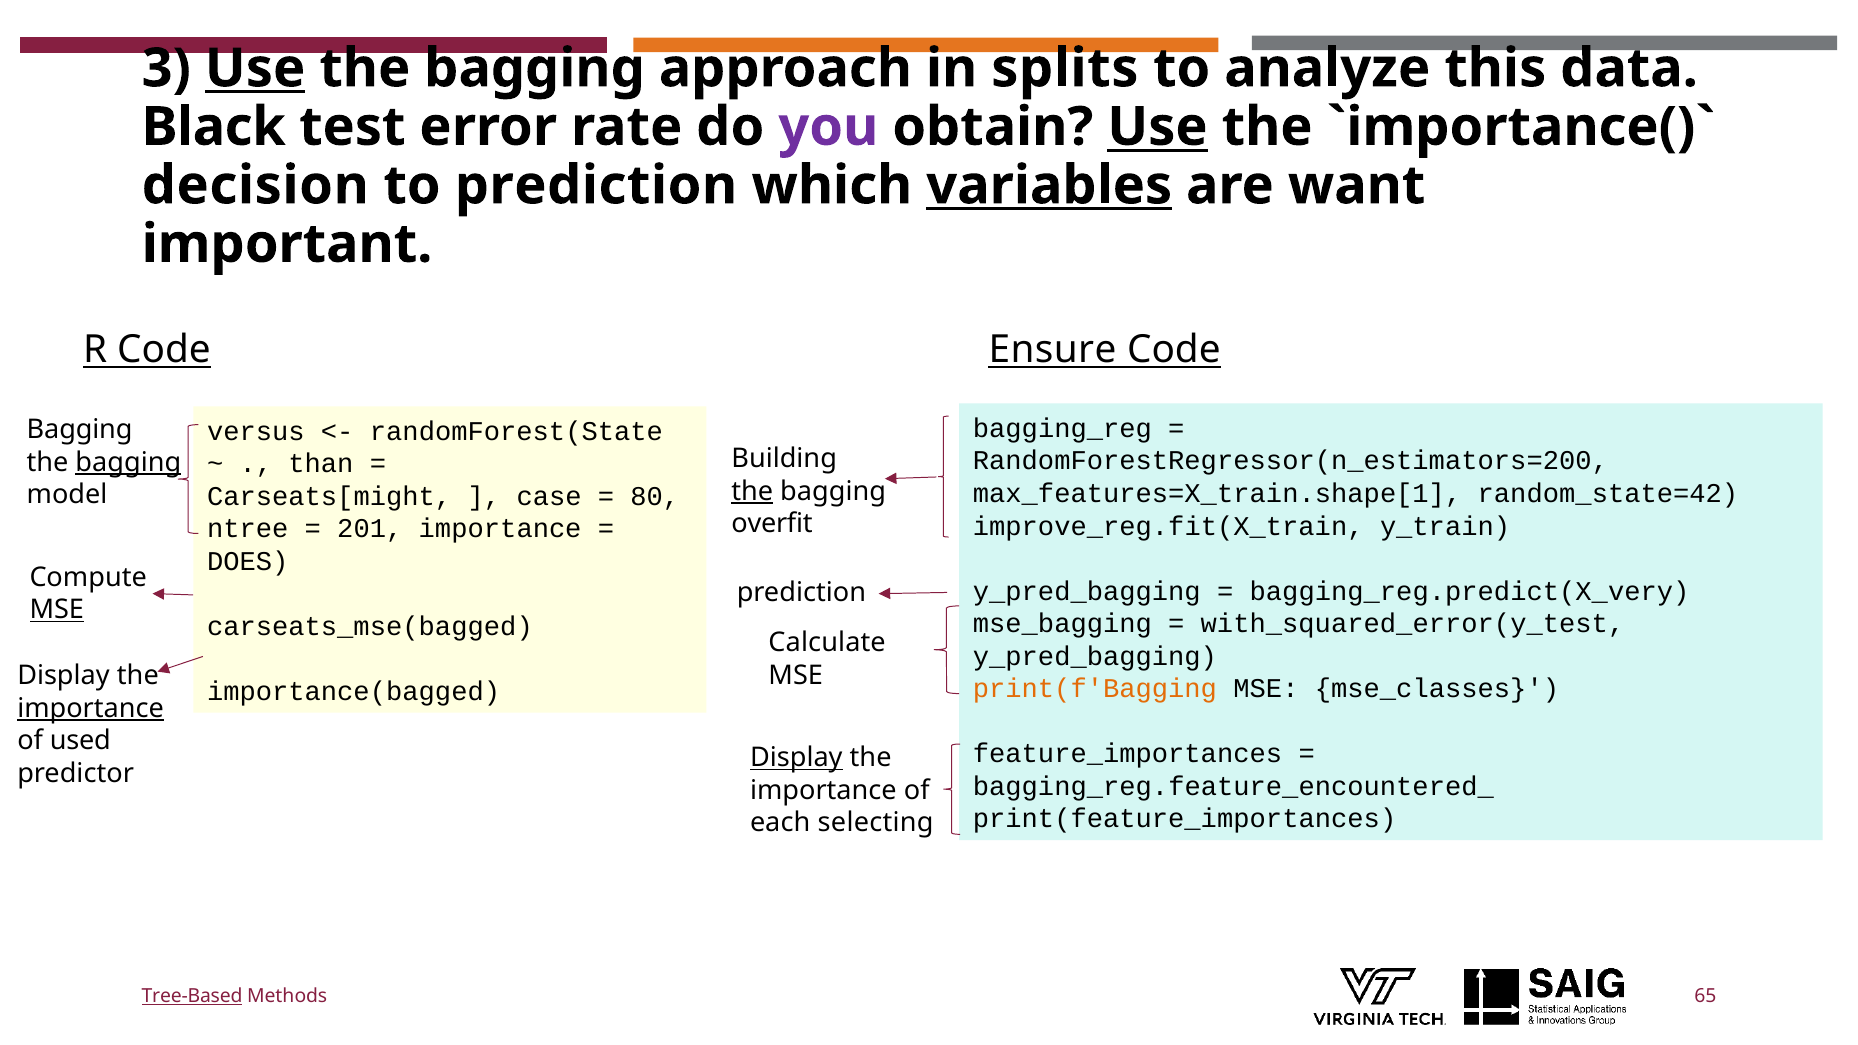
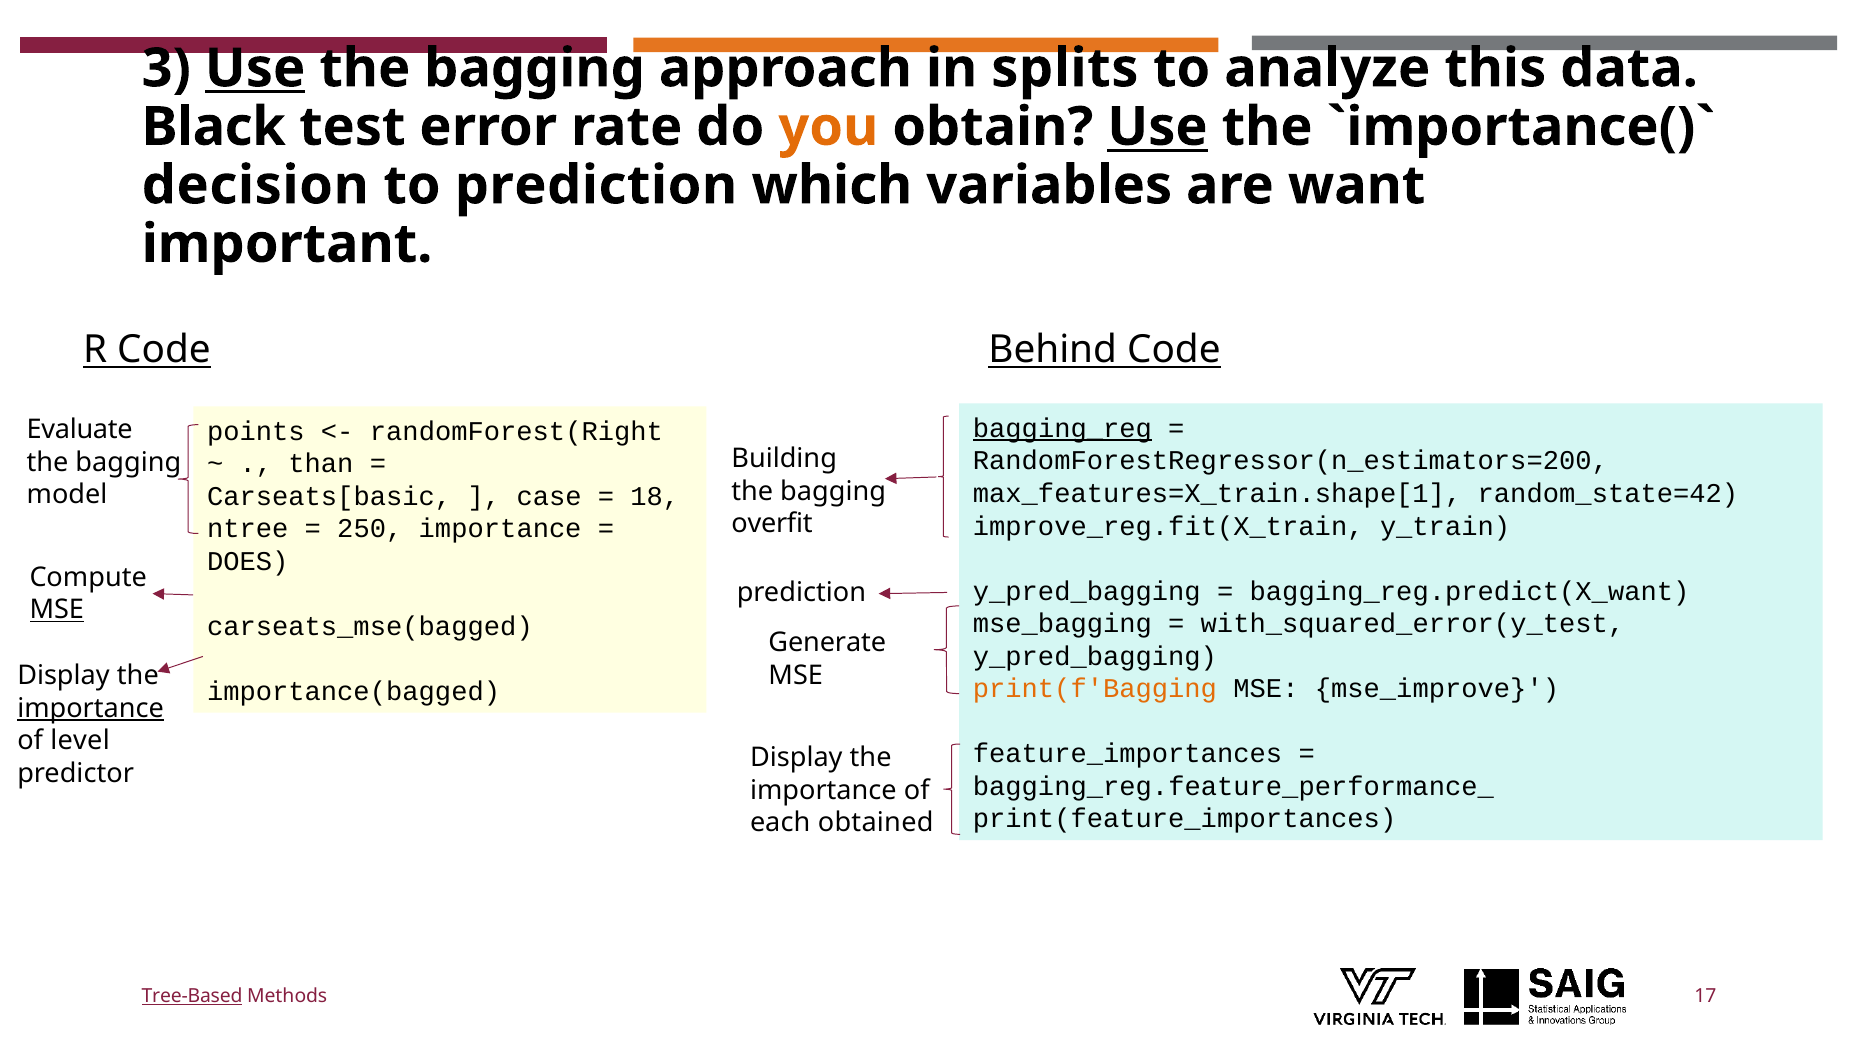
you colour: purple -> orange (828, 127)
variables underline: present -> none (1049, 186)
Ensure: Ensure -> Behind (1053, 349)
bagging_reg underline: none -> present (1062, 429)
versus: versus -> points (256, 431)
randomForest(State: randomForest(State -> randomForest(Right (516, 431)
Bagging: Bagging -> Evaluate (80, 430)
bagging underline: present -> none (128, 462)
the underline: present -> none (752, 491)
Carseats[might: Carseats[might -> Carseats[basic (329, 496)
80: 80 -> 18 (655, 496)
201: 201 -> 250 (370, 529)
bagging_reg.predict(X_very: bagging_reg.predict(X_very -> bagging_reg.predict(X_want (1470, 591)
Calculate: Calculate -> Generate (827, 643)
mse_classes: mse_classes -> mse_improve (1437, 689)
used: used -> level (80, 741)
Display underline: present -> none (796, 758)
bagging_reg.feature_encountered_: bagging_reg.feature_encountered_ -> bagging_reg.feature_performance_ (1233, 786)
selecting: selecting -> obtained (876, 823)
65: 65 -> 17 (1705, 996)
